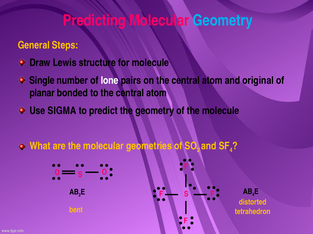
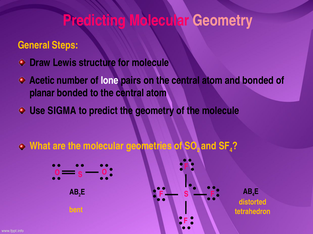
Geometry colour: light blue -> pink (223, 21)
Single: Single -> Acetic (42, 81)
and original: original -> bonded (258, 81)
